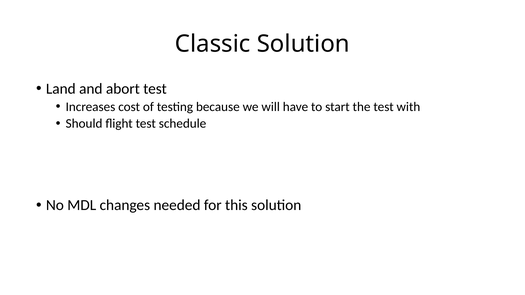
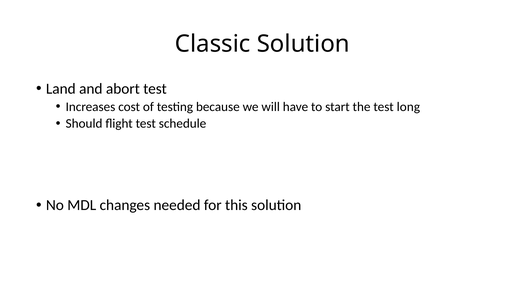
with: with -> long (408, 107)
